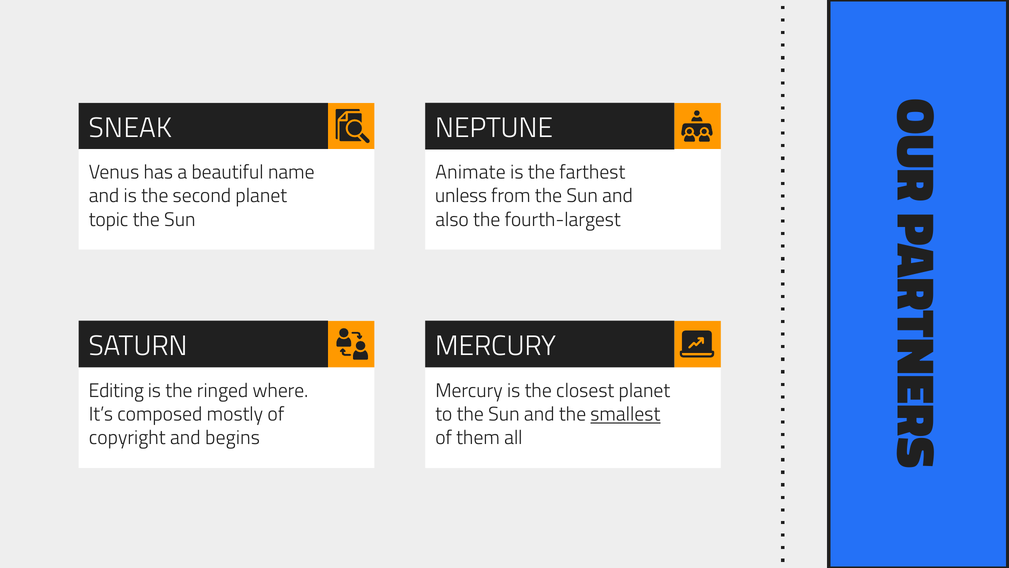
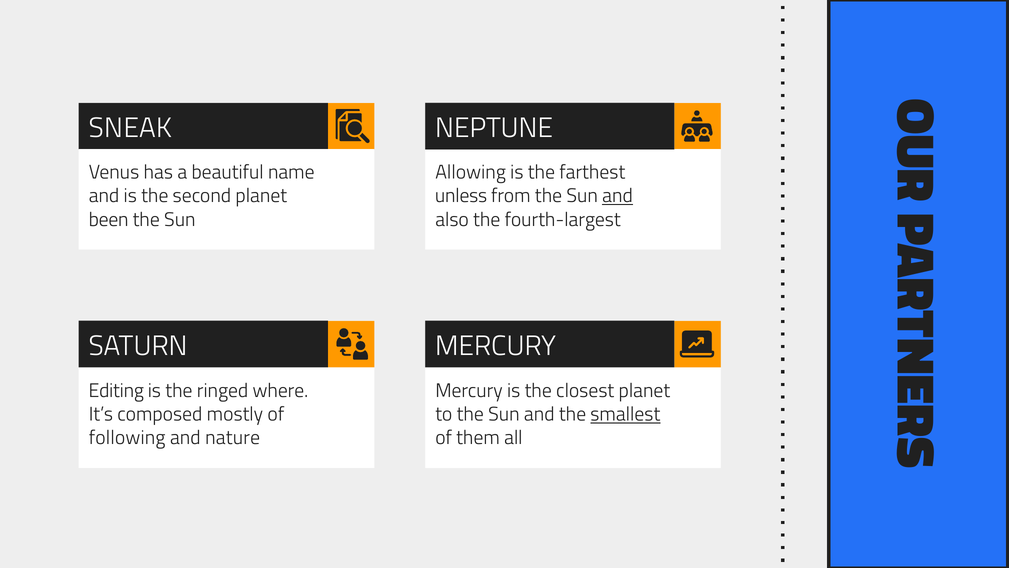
Animate: Animate -> Allowing (471, 172)
and underline: none -> present (618, 196)
topic: topic -> been (109, 219)
copyright: copyright -> following (127, 438)
begins: begins -> nature (233, 438)
